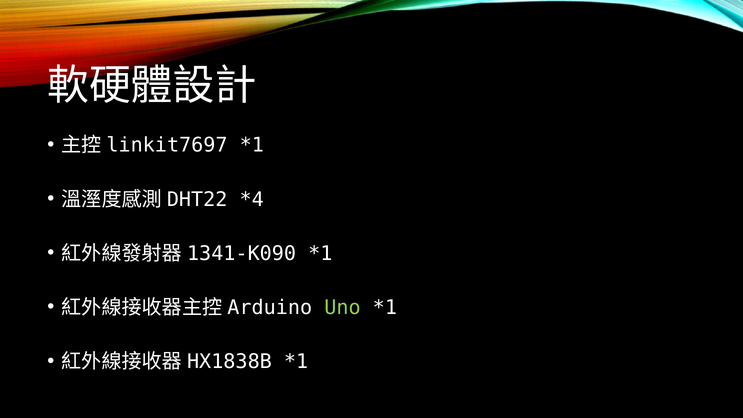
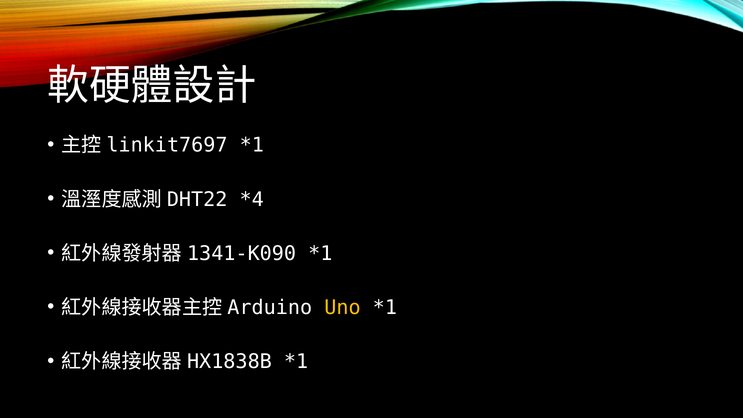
Uno colour: light green -> yellow (342, 308)
